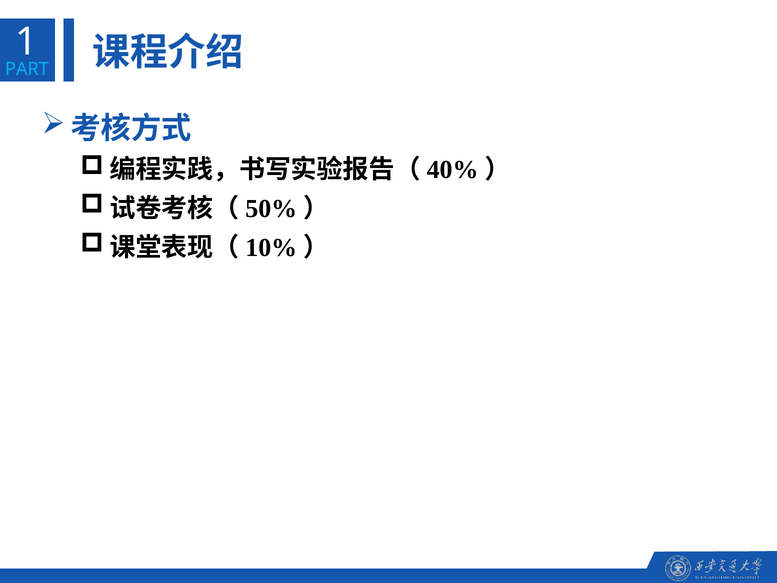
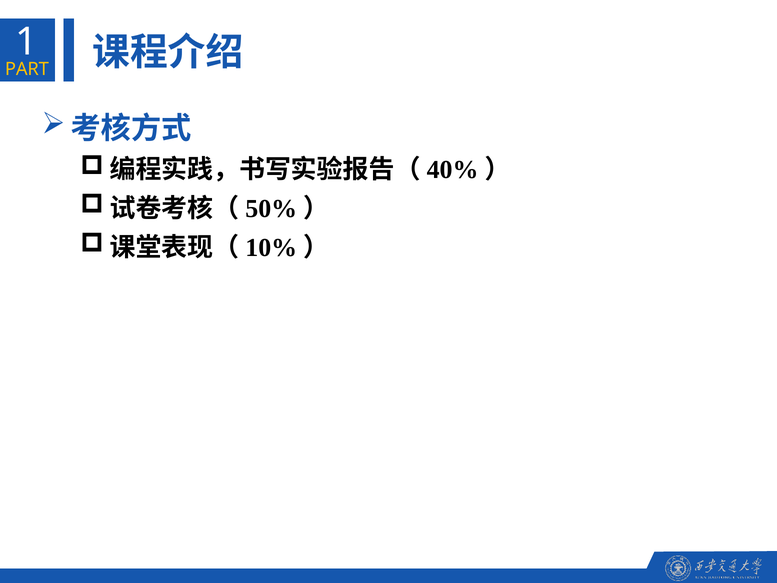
PART colour: light blue -> yellow (27, 69)
